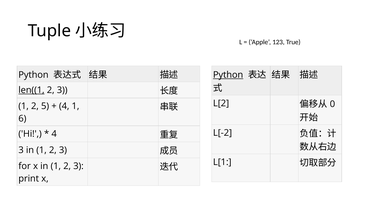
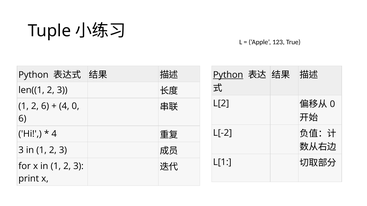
len((1 underline: present -> none (31, 90)
2 5: 5 -> 6 (45, 106)
4 1: 1 -> 0 (75, 106)
